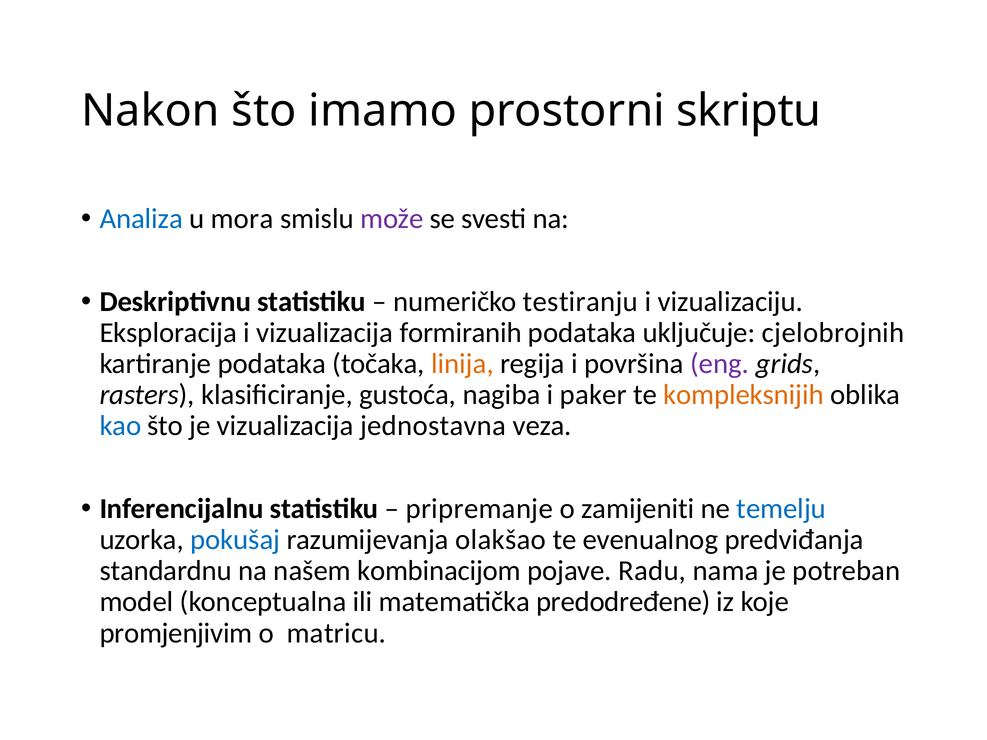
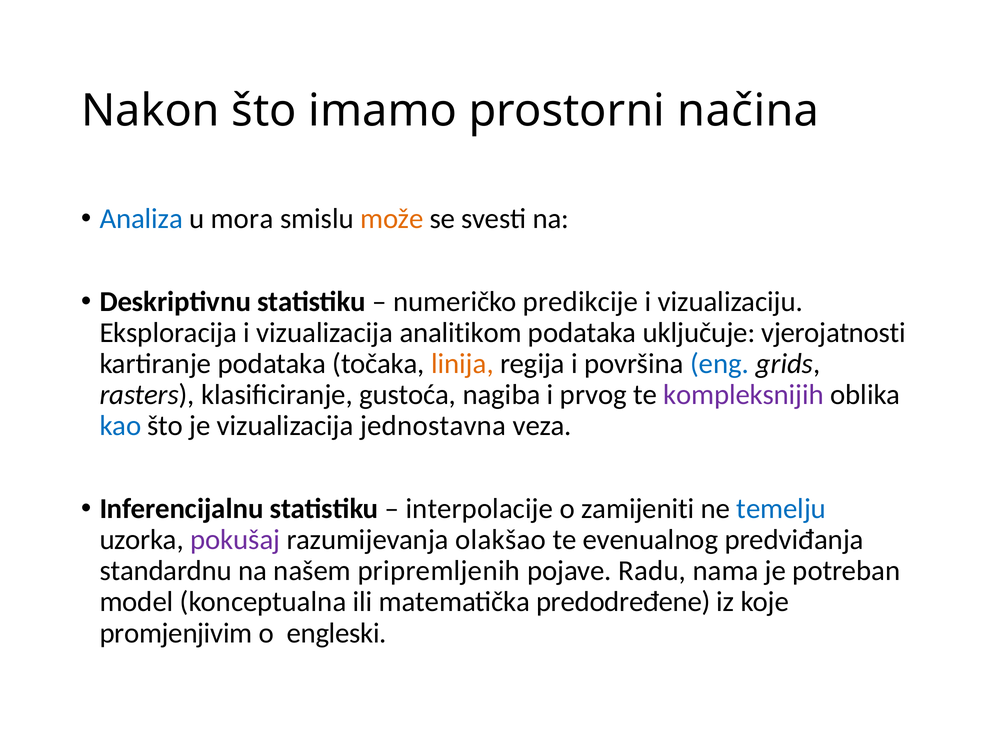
skriptu: skriptu -> načina (748, 111)
može colour: purple -> orange (392, 219)
testiranju: testiranju -> predikcije (581, 302)
formiranih: formiranih -> analitikom (461, 333)
cjelobrojnih: cjelobrojnih -> vjerojatnosti (833, 333)
eng colour: purple -> blue (720, 364)
paker: paker -> prvog (593, 395)
kompleksnijih colour: orange -> purple (743, 395)
pripremanje: pripremanje -> interpolacije (479, 509)
pokušaj colour: blue -> purple (235, 540)
kombinacijom: kombinacijom -> pripremljenih (439, 571)
matricu: matricu -> engleski (337, 633)
